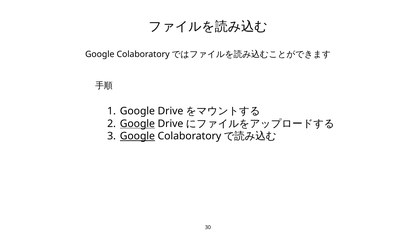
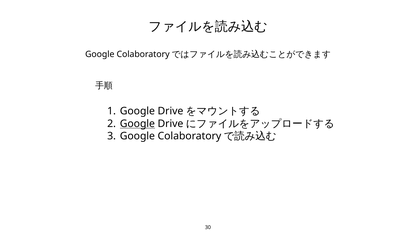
Google underline: present -> none (137, 136)
